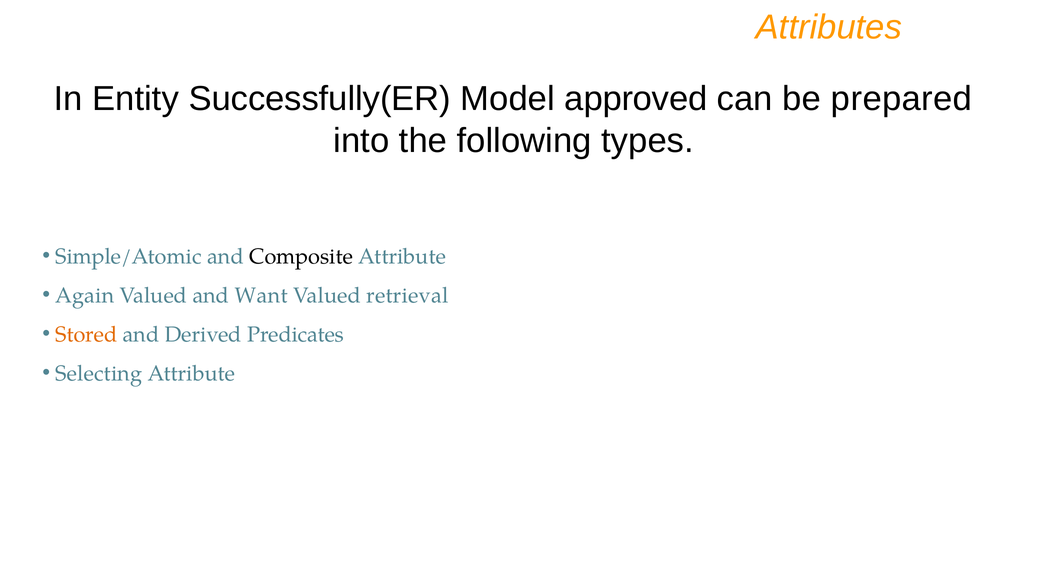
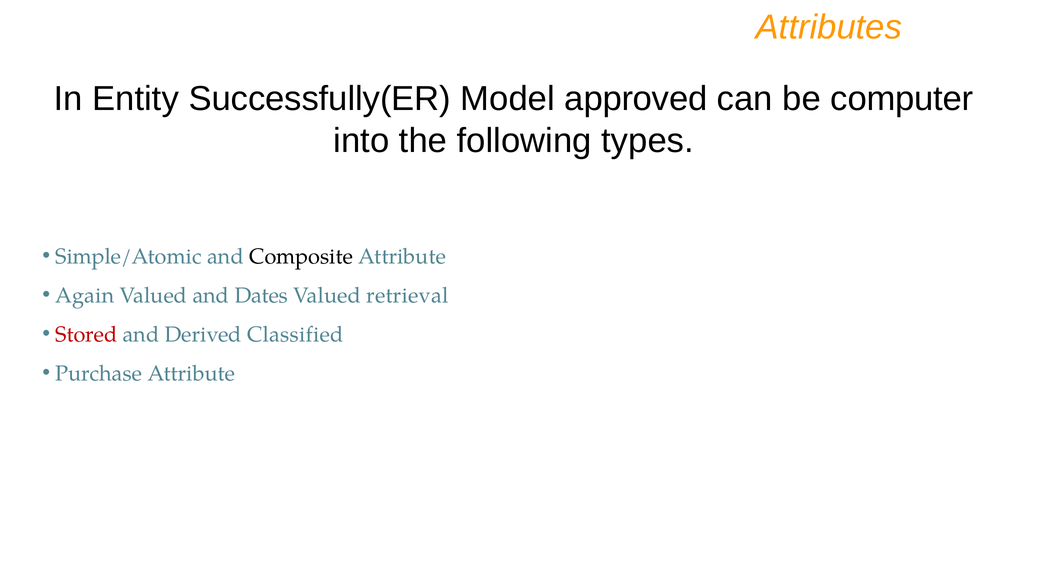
prepared: prepared -> computer (902, 99)
Want: Want -> Dates (261, 296)
Stored colour: orange -> red (86, 335)
Predicates: Predicates -> Classified (295, 335)
Selecting: Selecting -> Purchase (99, 374)
